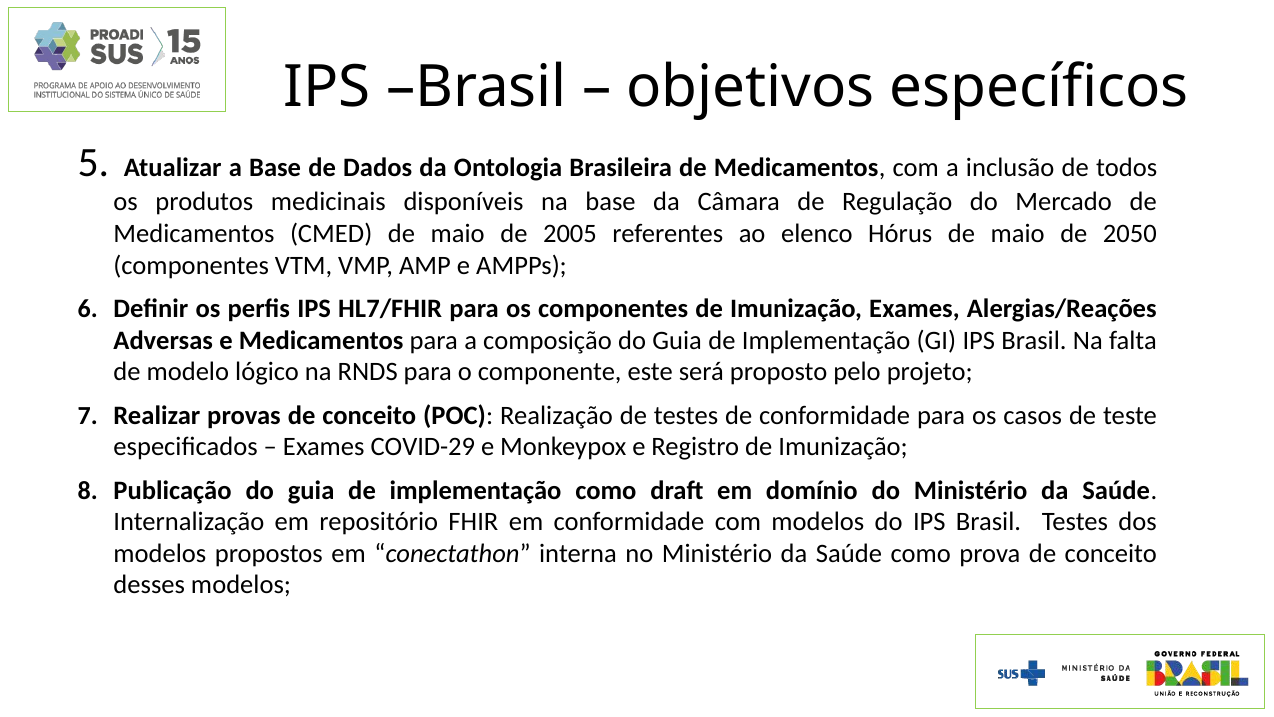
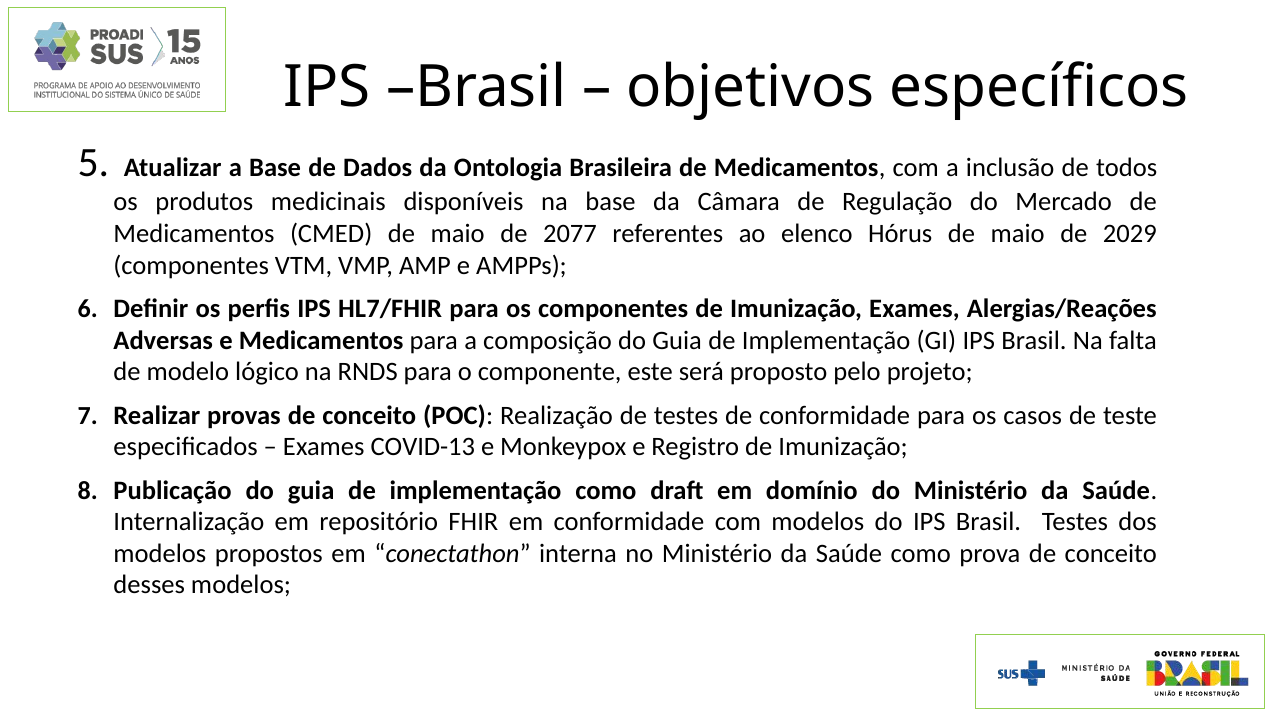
2005: 2005 -> 2077 (570, 234)
2050: 2050 -> 2029 (1130, 234)
COVID-29: COVID-29 -> COVID-13 (423, 447)
